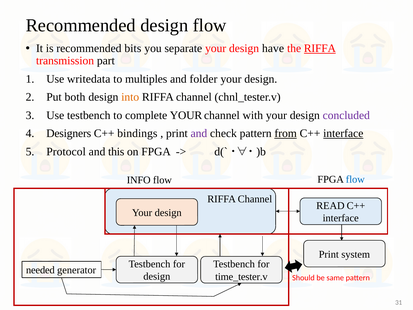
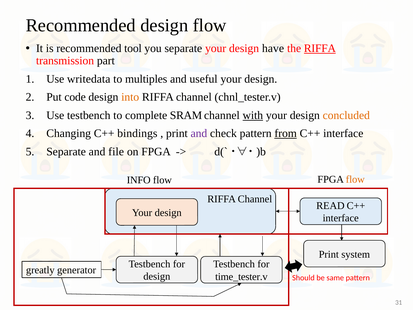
bits: bits -> tool (133, 48)
folder: folder -> useful (204, 79)
both: both -> code (75, 97)
complete YOUR: YOUR -> SRAM (186, 115)
with underline: none -> present (253, 115)
concluded colour: purple -> orange (346, 115)
Designers: Designers -> Changing (69, 133)
interface underline: present -> none (343, 133)
Protocol: Protocol -> Separate (66, 151)
this: this -> file (116, 151)
flow colour: blue -> orange (355, 179)
needed: needed -> greatly (40, 270)
